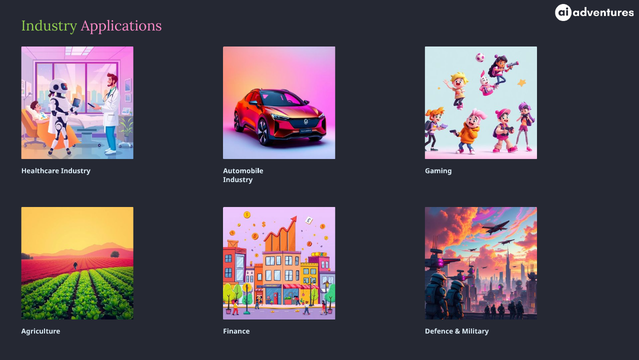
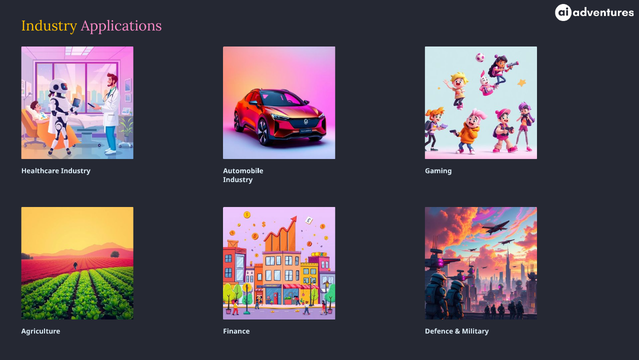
Industry colour: light green -> yellow (49, 26)
